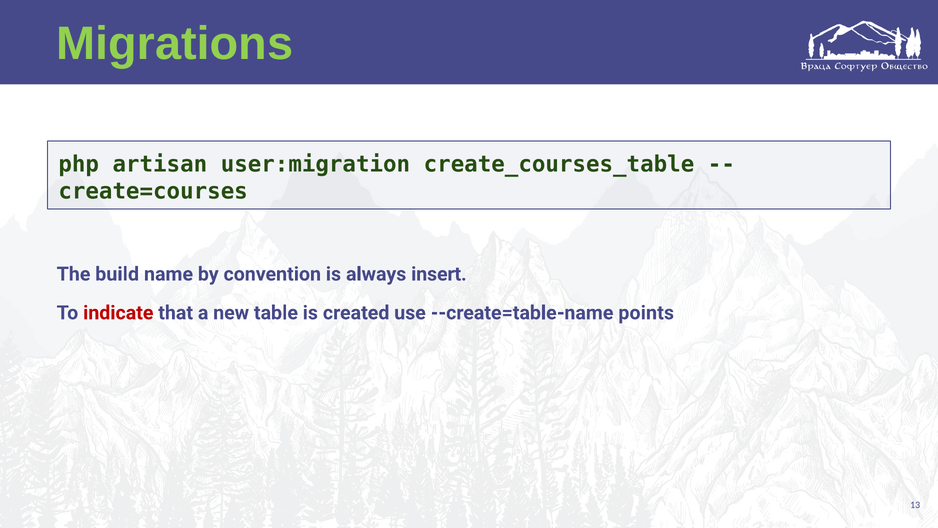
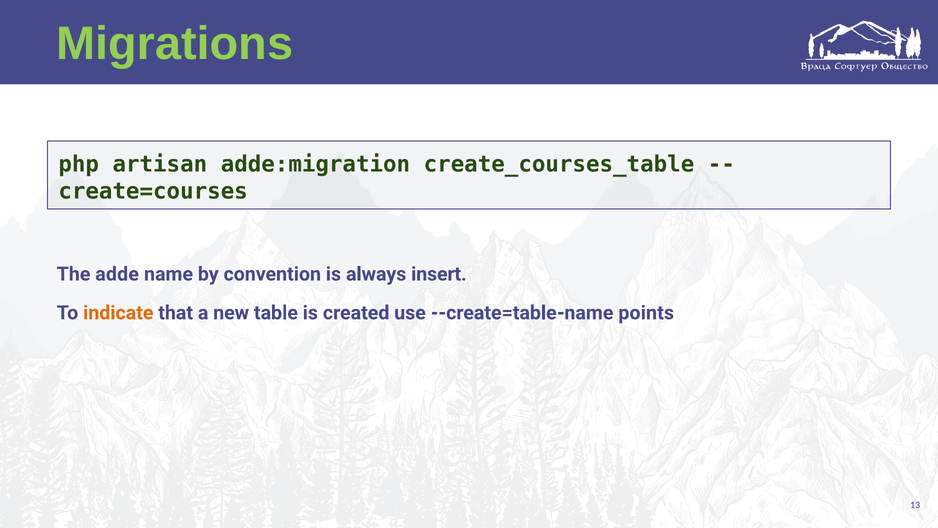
user:migration: user:migration -> adde:migration (315, 164)
build: build -> adde (117, 274)
indicate colour: red -> orange (118, 313)
